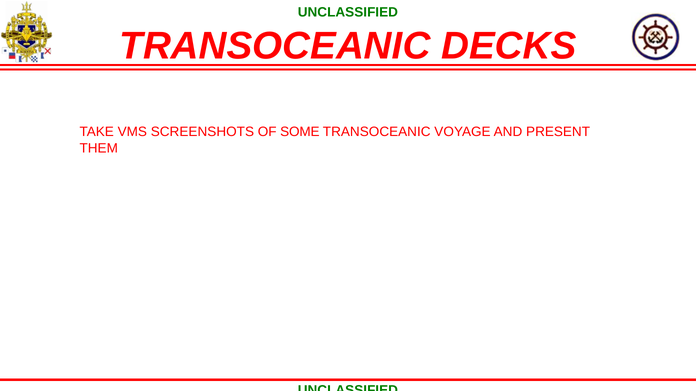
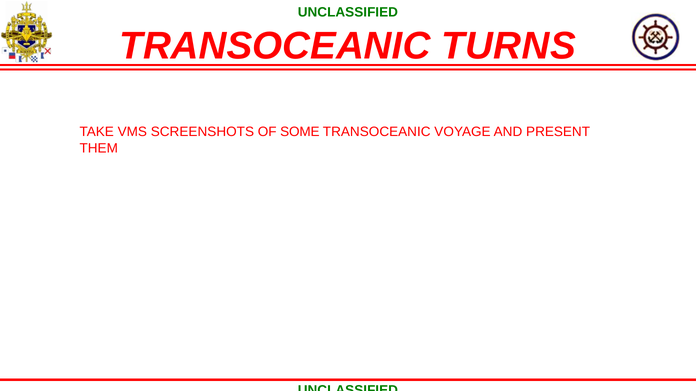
DECKS: DECKS -> TURNS (509, 46)
